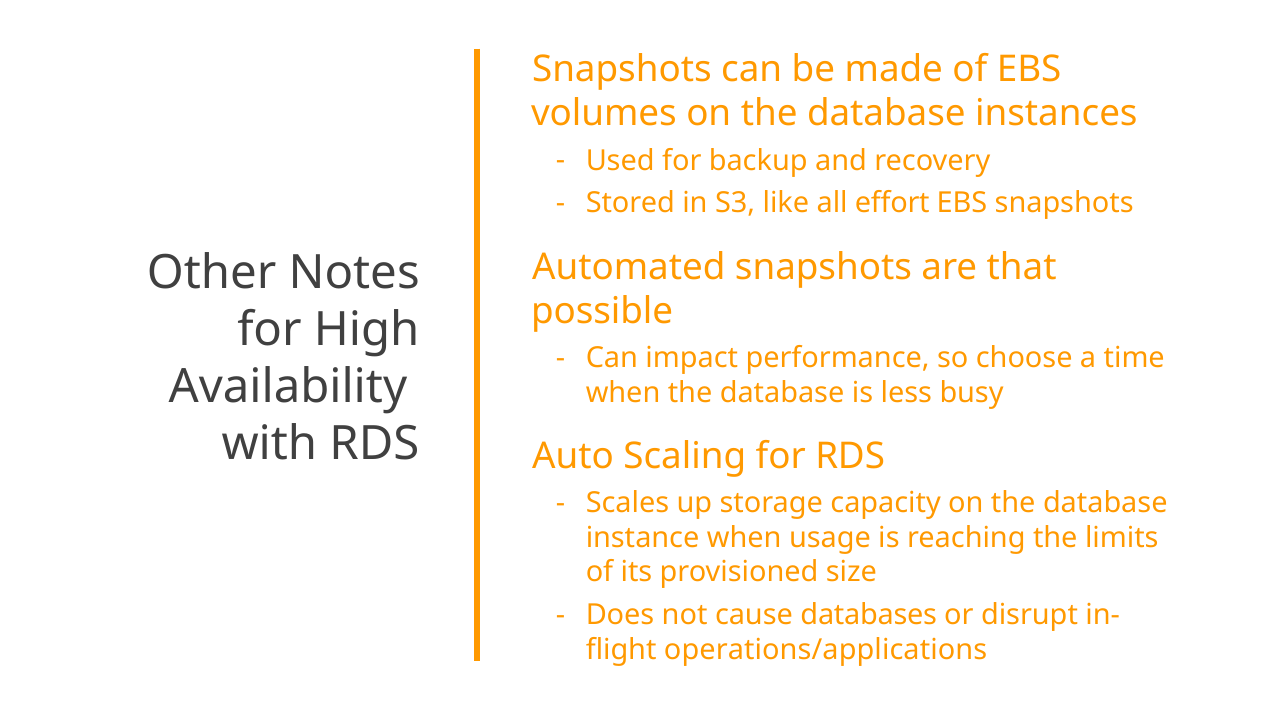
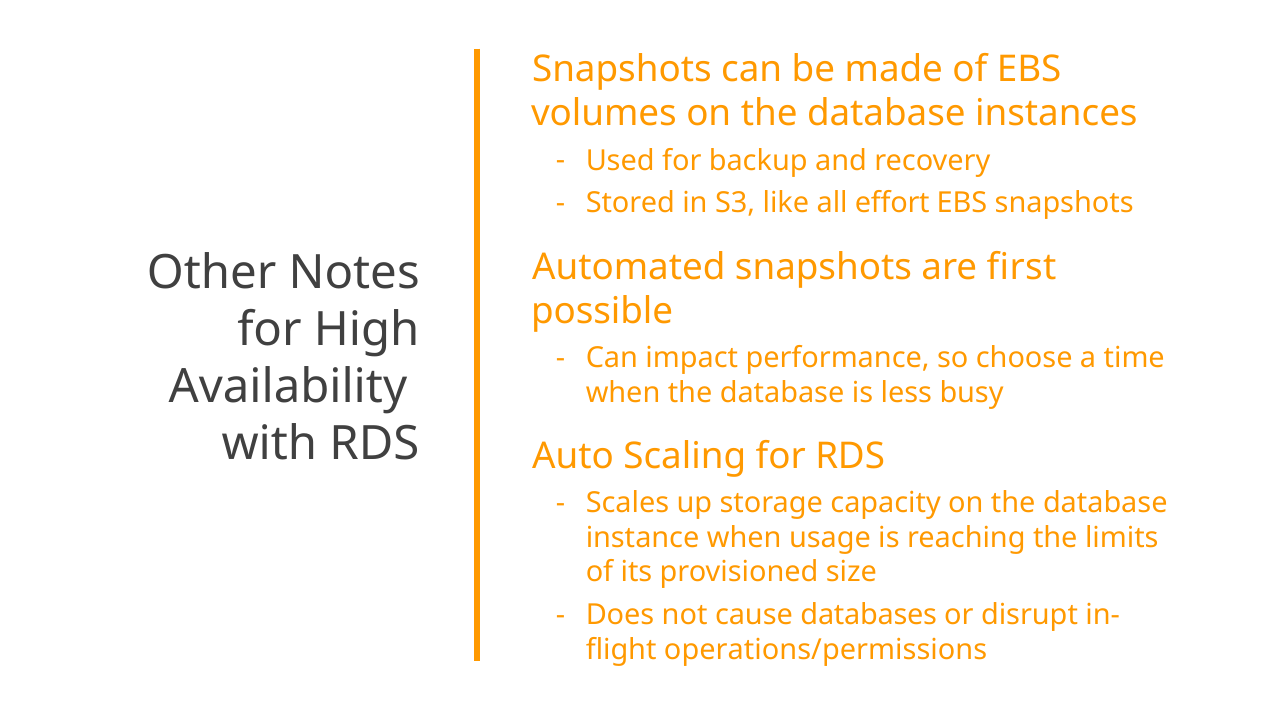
that: that -> first (1022, 267)
operations/applications: operations/applications -> operations/permissions (826, 650)
